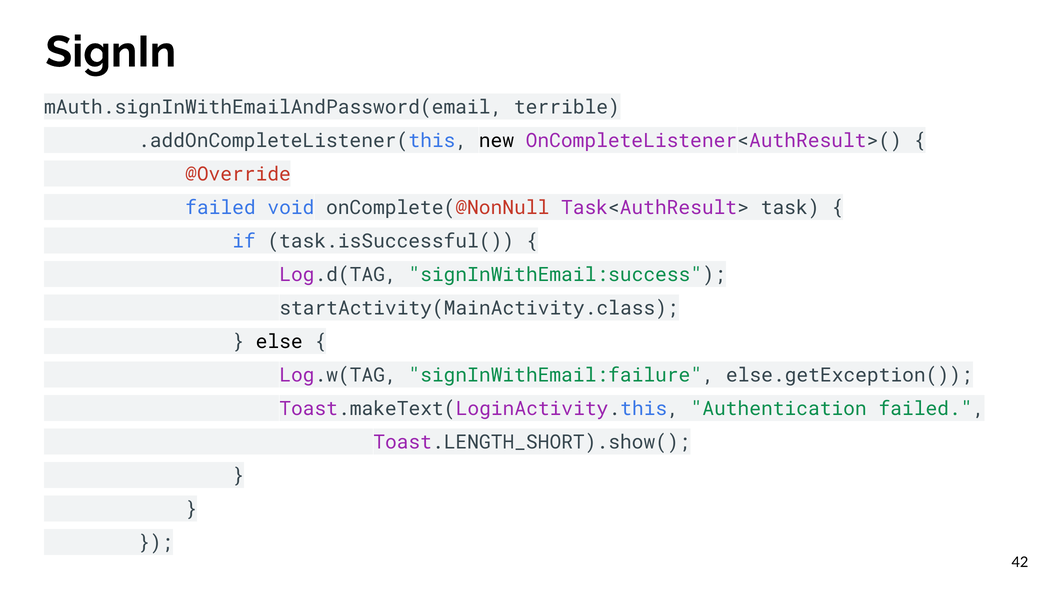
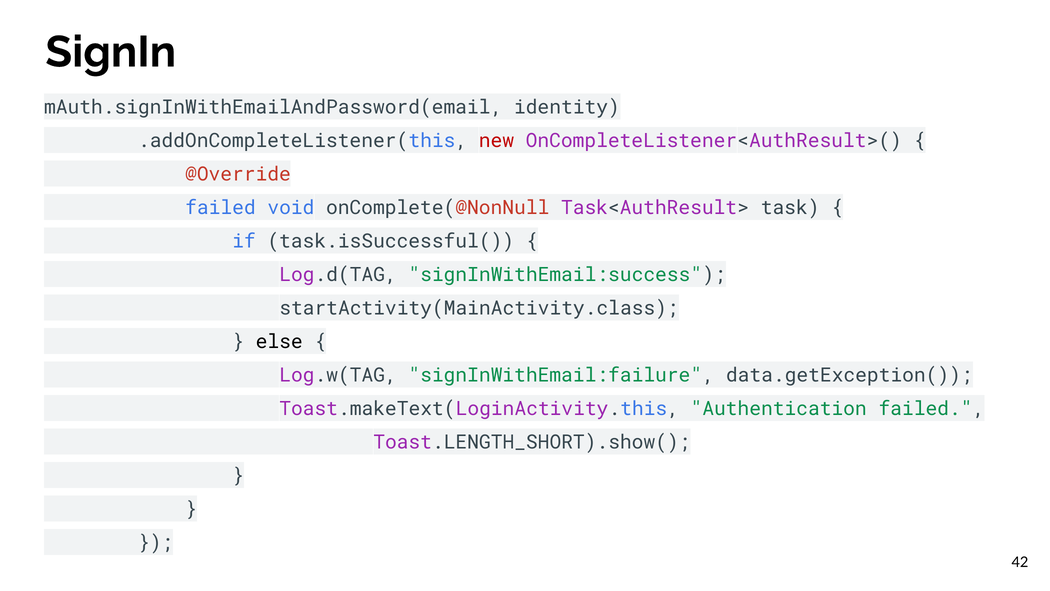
terrible: terrible -> identity (567, 107)
new colour: black -> red (496, 141)
else.getException(: else.getException( -> data.getException( (849, 375)
